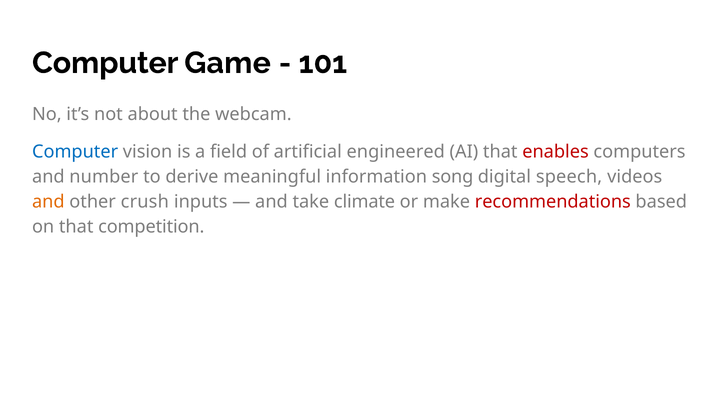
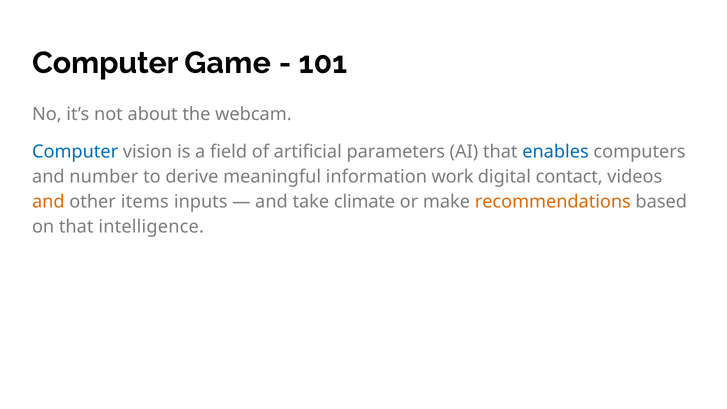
engineered: engineered -> parameters (396, 152)
enables colour: red -> blue (556, 152)
song: song -> work (453, 177)
speech: speech -> contact (569, 177)
crush: crush -> items (145, 202)
recommendations colour: red -> orange (553, 202)
competition: competition -> intelligence (151, 227)
